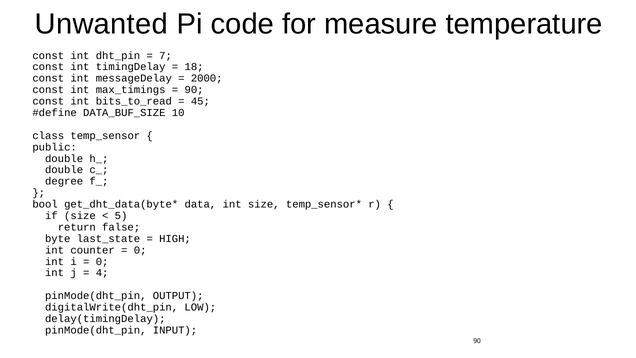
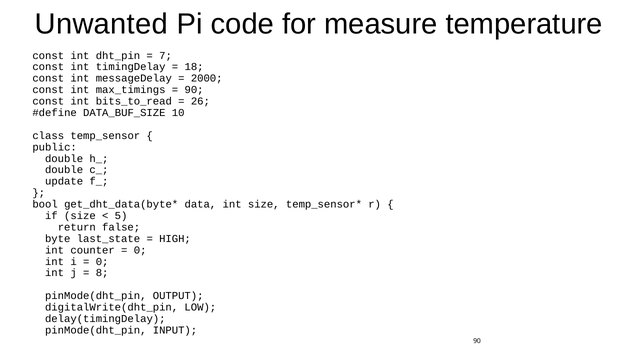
45: 45 -> 26 (200, 101)
degree: degree -> update (64, 181)
4: 4 -> 8 (102, 273)
